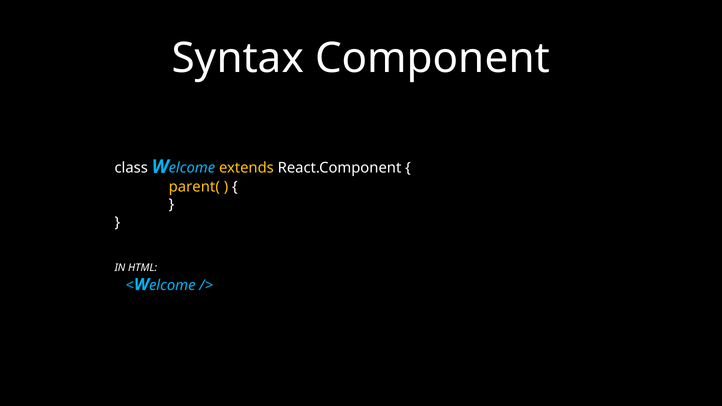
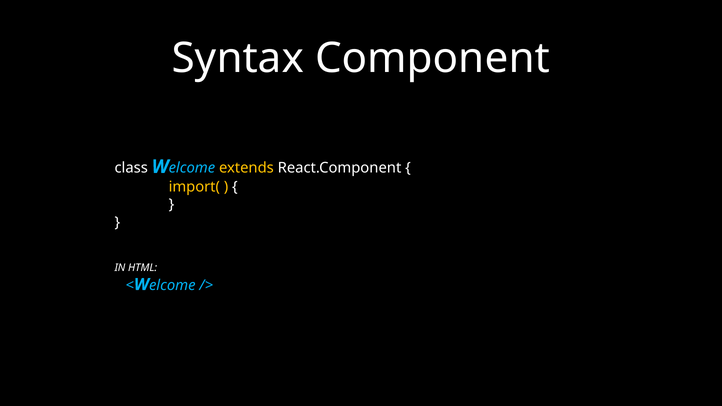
parent(: parent( -> import( (194, 187)
